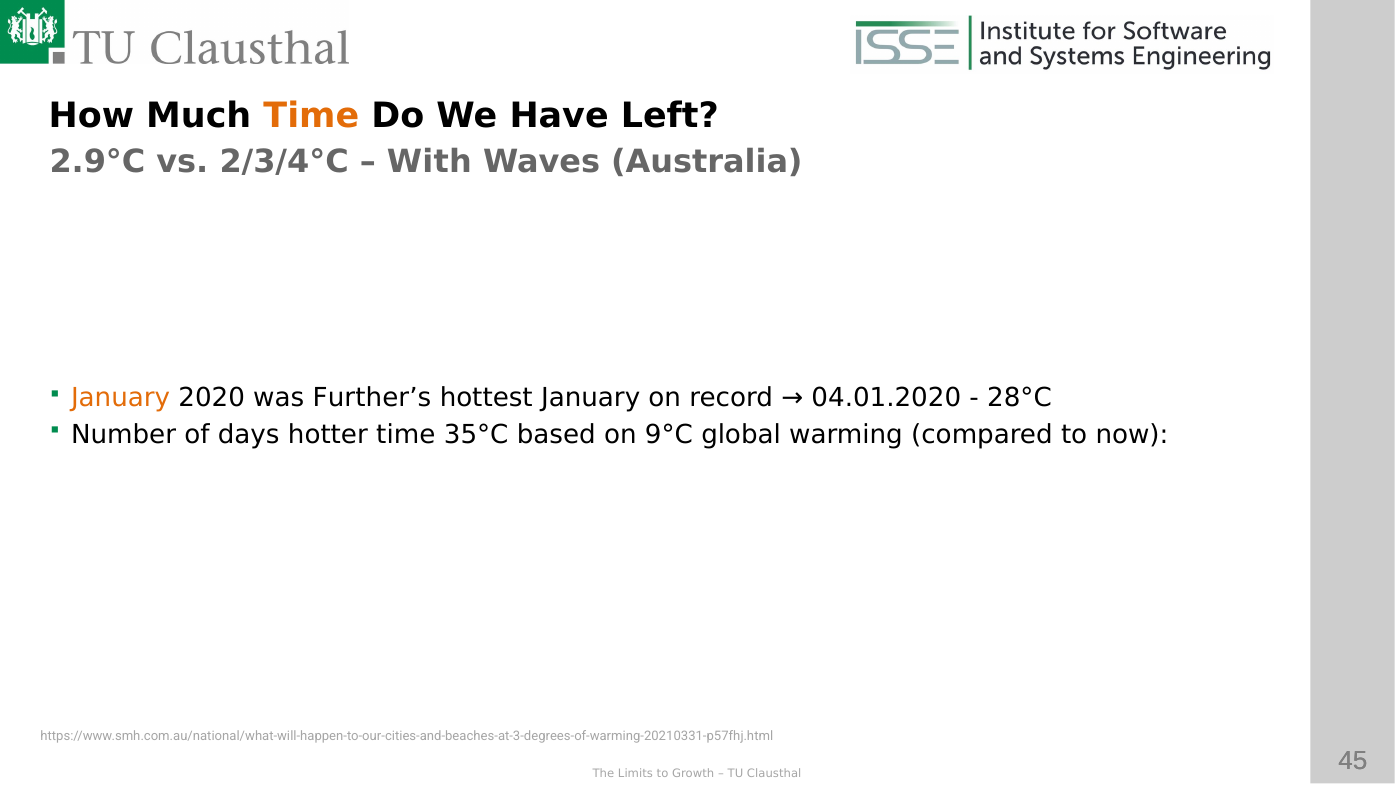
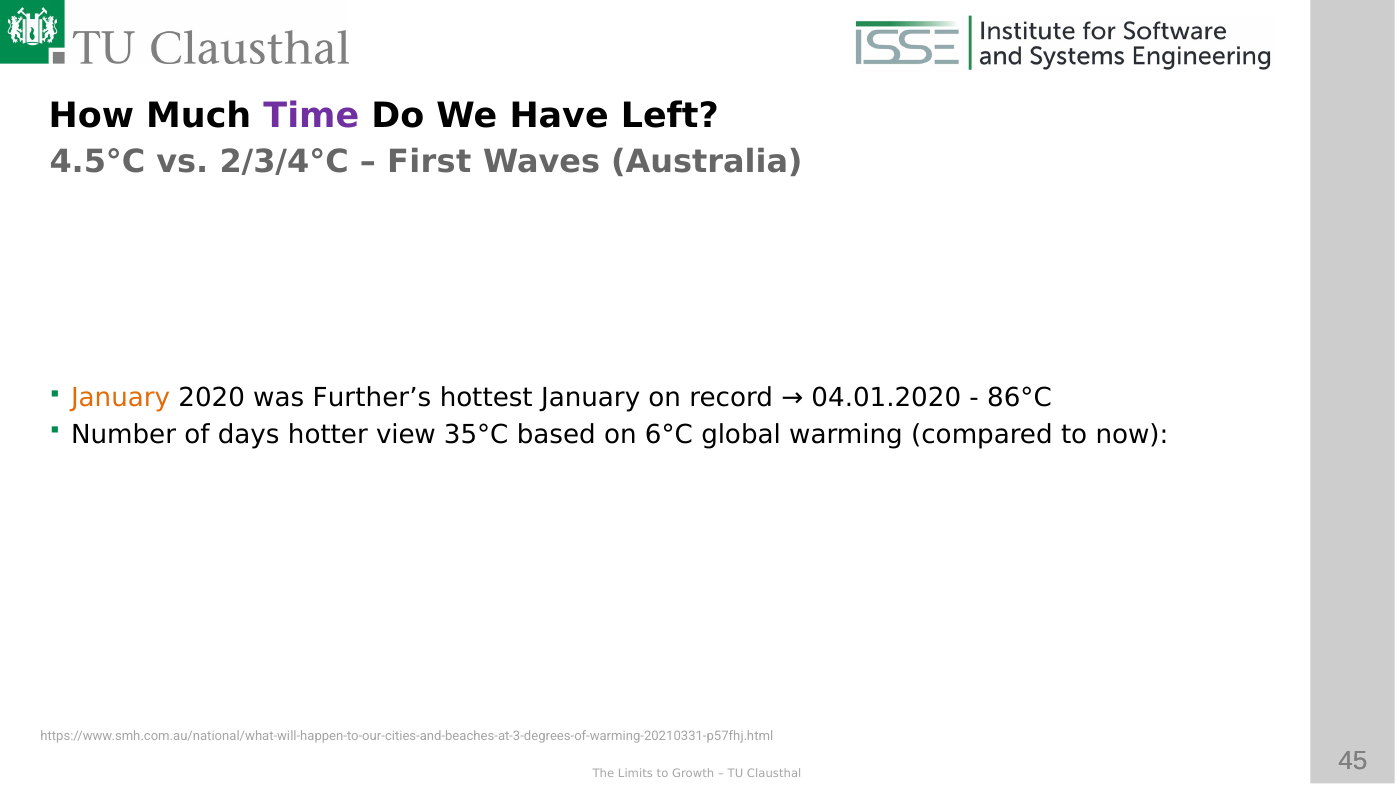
Time colour: orange -> purple (311, 116)
2.9°C: 2.9°C -> 4.5°C (97, 162)
With: With -> First (429, 162)
28°C: 28°C -> 86°C (1020, 398)
hotter time: time -> view (406, 435)
9°C: 9°C -> 6°C (669, 435)
